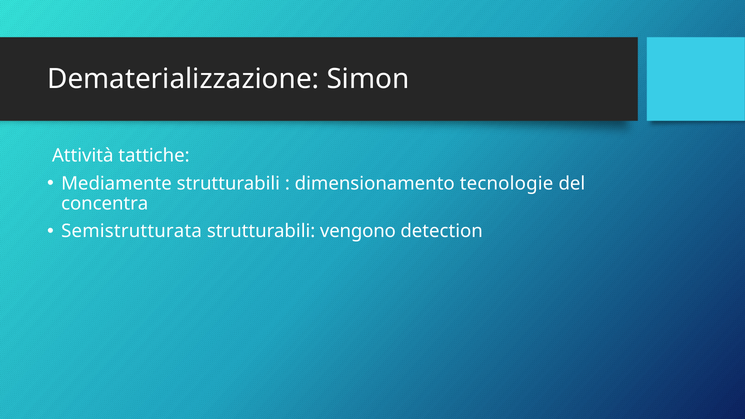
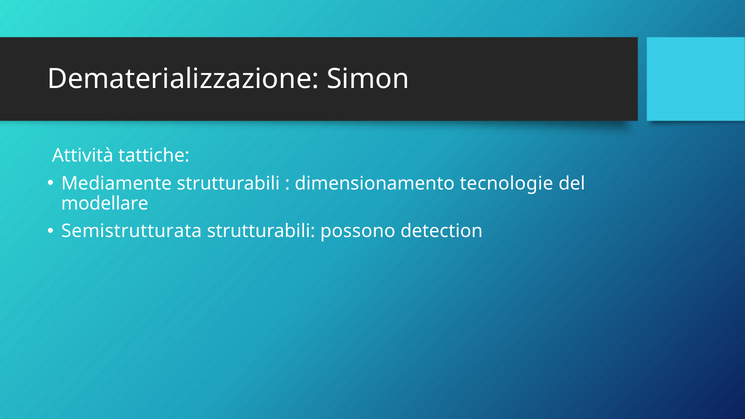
concentra: concentra -> modellare (105, 204)
vengono: vengono -> possono (358, 231)
